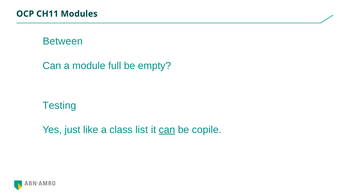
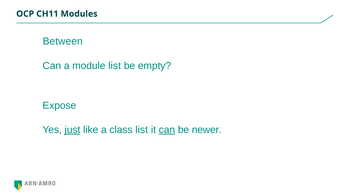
module full: full -> list (115, 66)
Testing: Testing -> Expose (59, 106)
just underline: none -> present (72, 130)
copile: copile -> newer (207, 130)
